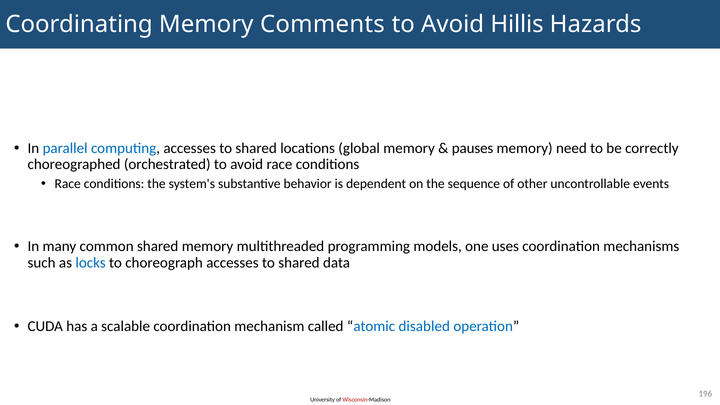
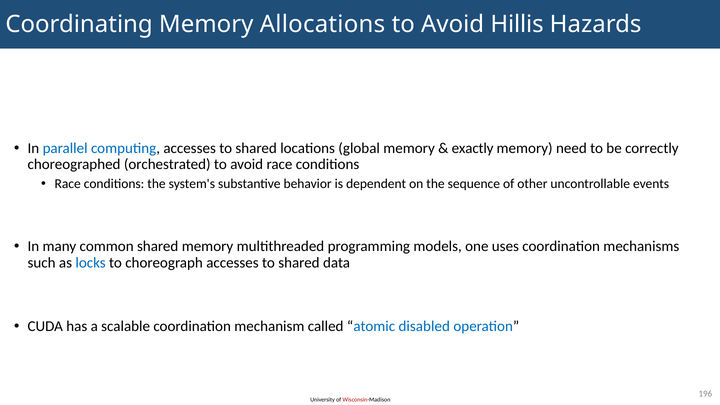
Comments: Comments -> Allocations (322, 24)
pauses: pauses -> exactly (473, 148)
